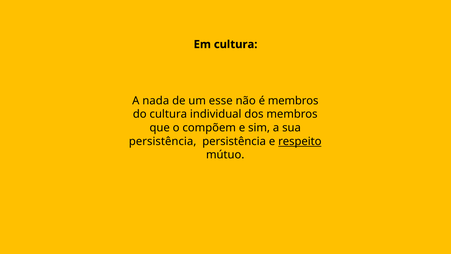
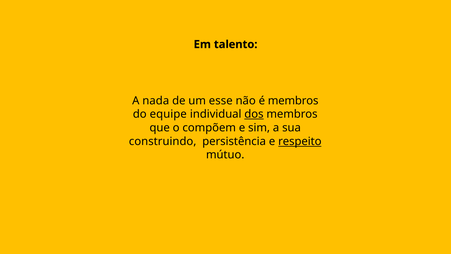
Em cultura: cultura -> talento (236, 44)
do cultura: cultura -> equipe (168, 114)
dos underline: none -> present (254, 114)
persistência: persistência -> construindo (163, 141)
